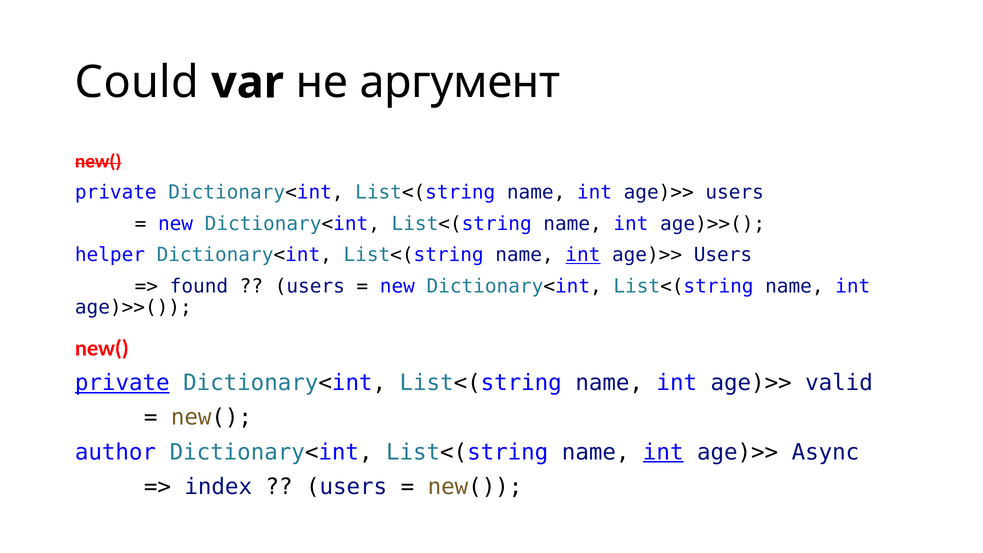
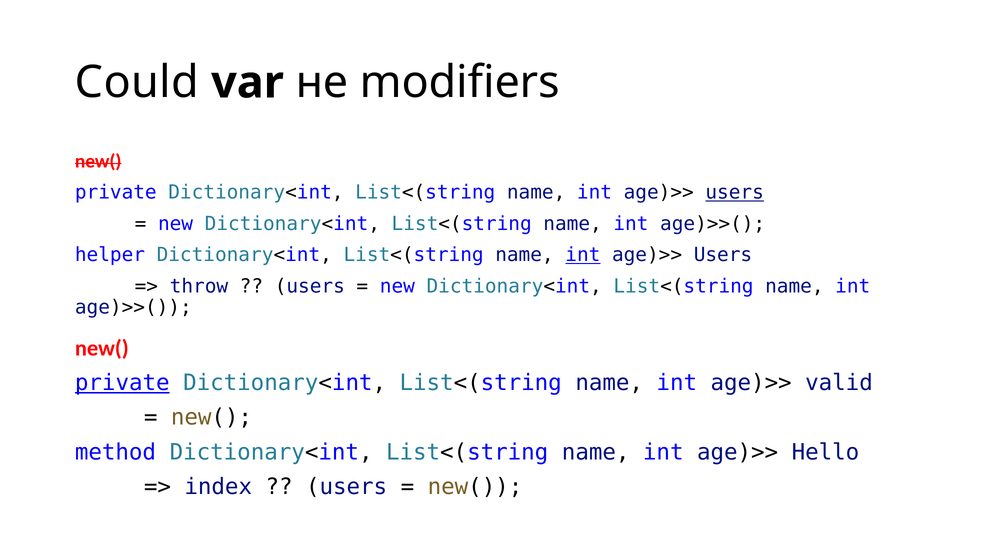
аргумент: аргумент -> modifiers (460, 83)
users underline: none -> present (735, 193)
found: found -> throw (199, 286)
author: author -> method (115, 452)
int underline: present -> none (663, 452)
Async: Async -> Hello (825, 452)
